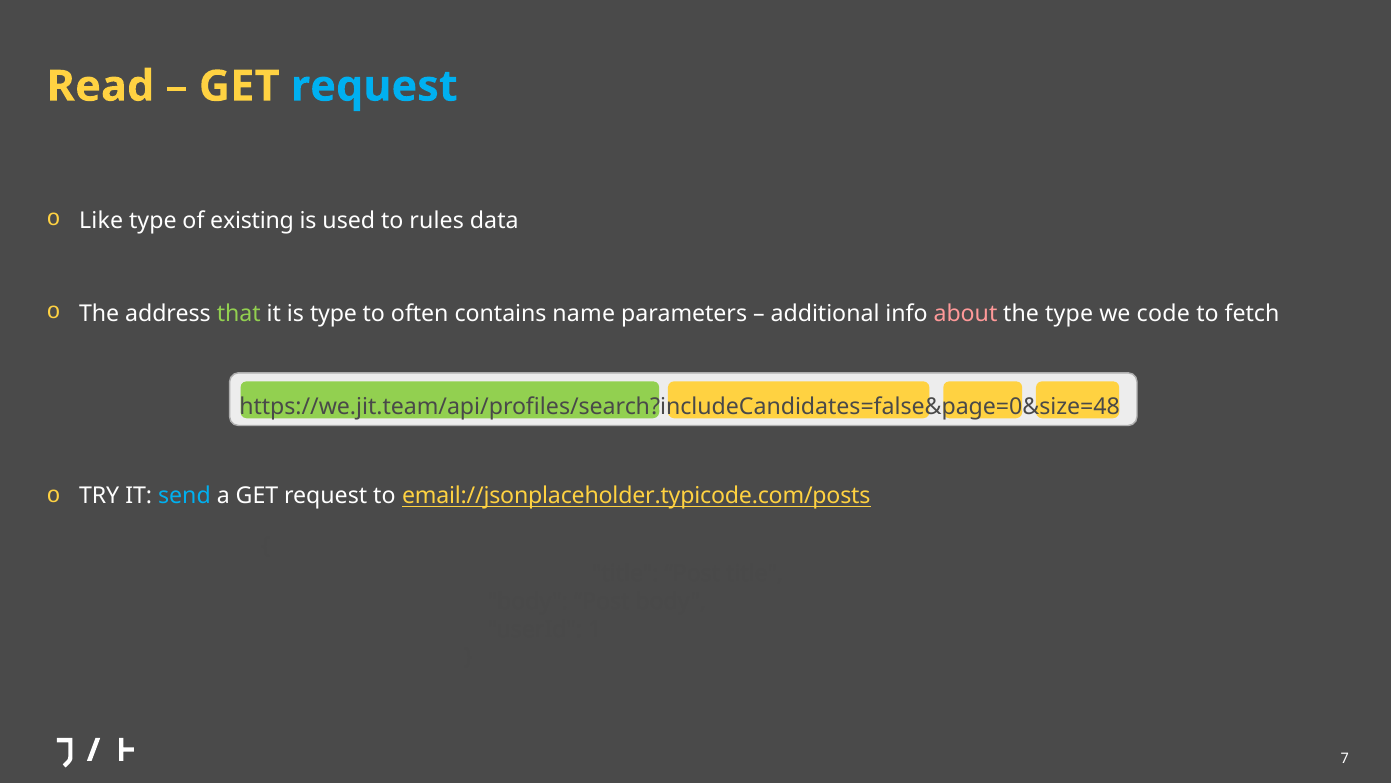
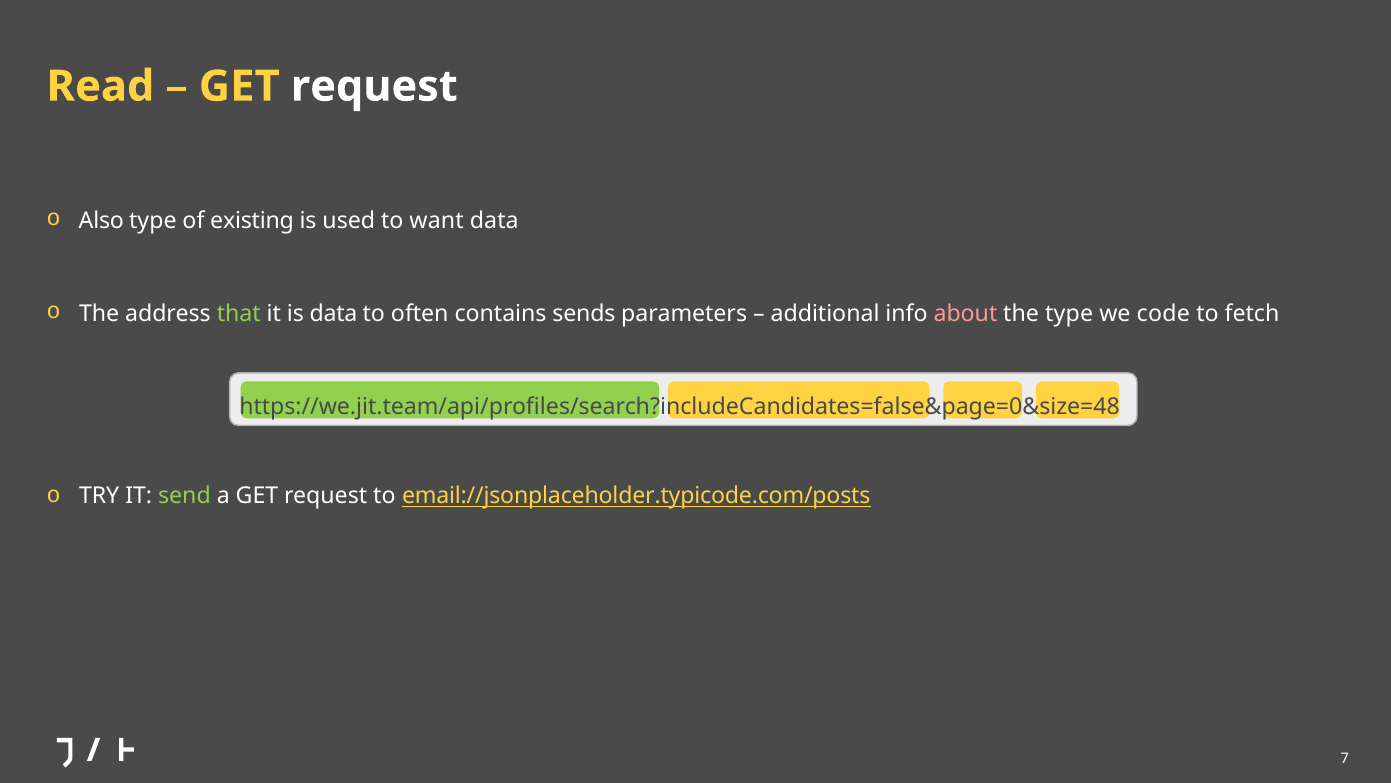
request colour: light blue -> white (374, 86)
Like: Like -> Also (101, 221)
rules: rules -> want (437, 221)
is type: type -> data (334, 314)
name: name -> sends (584, 314)
send colour: light blue -> light green (184, 496)
